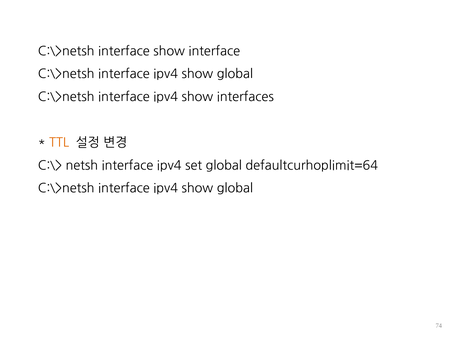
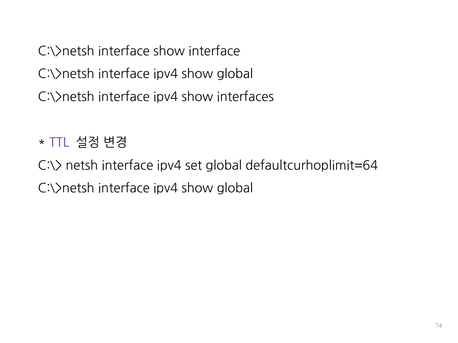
TTL colour: orange -> purple (59, 143)
